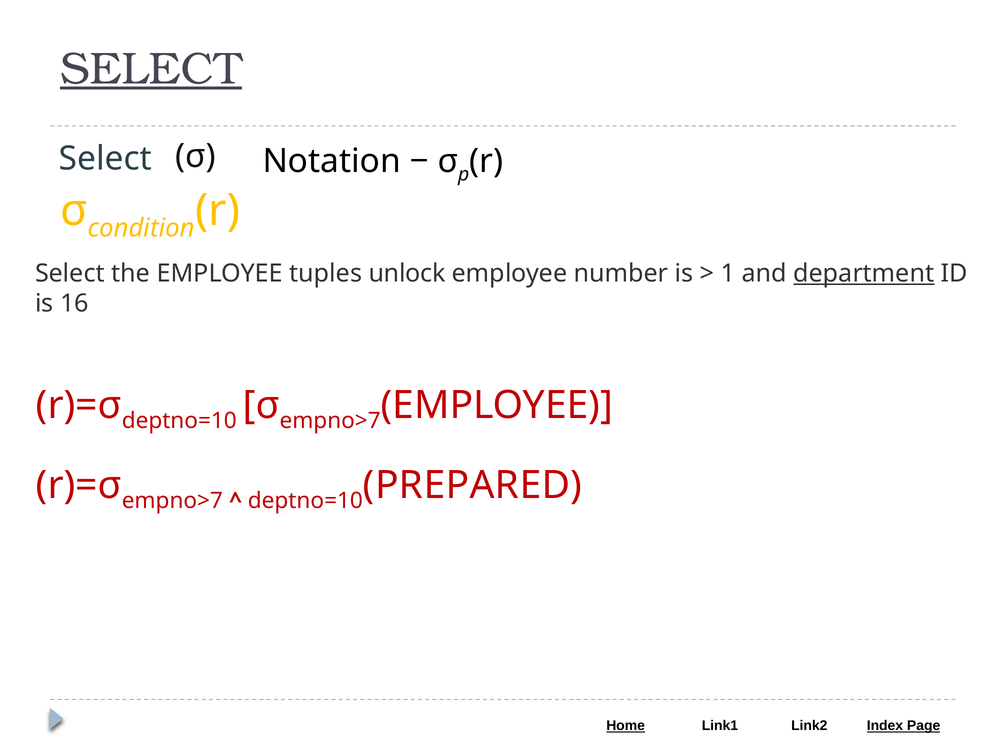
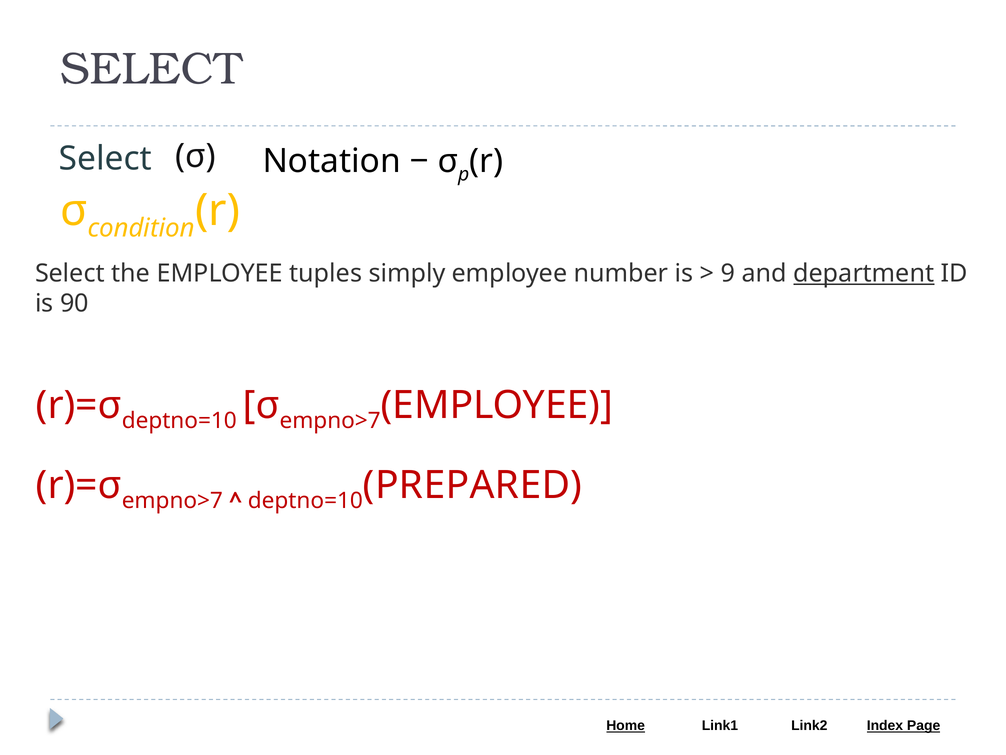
SELECT underline: present -> none (151, 69)
unlock: unlock -> simply (407, 273)
1: 1 -> 9 (728, 273)
16: 16 -> 90 (74, 303)
